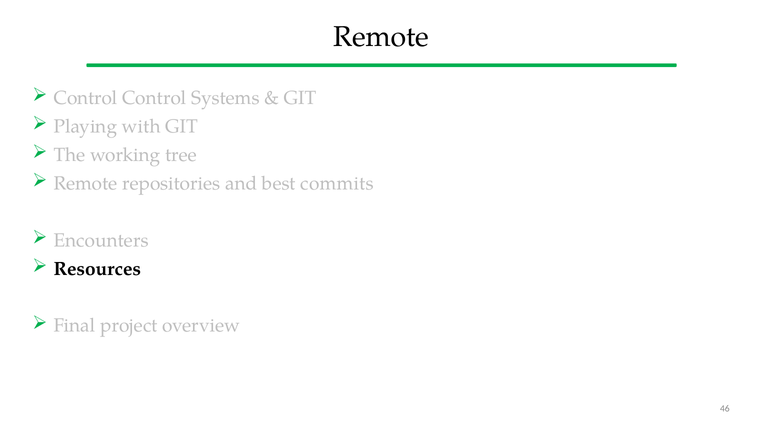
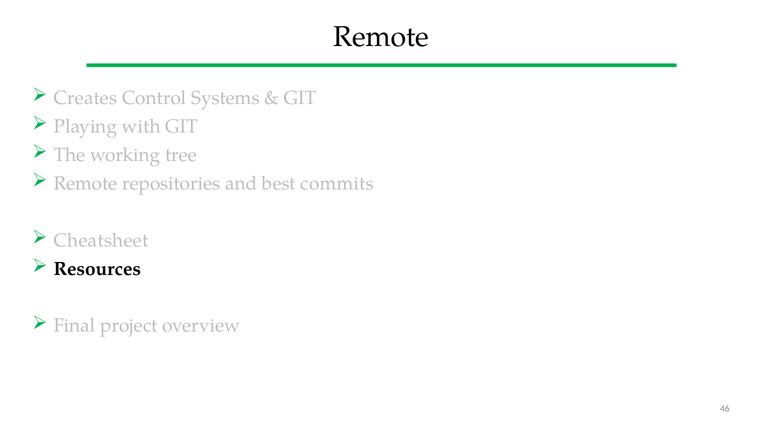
Control: Control -> Creates (85, 98)
Encounters: Encounters -> Cheatsheet (101, 240)
